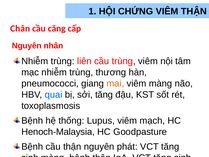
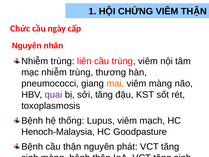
Chân: Chân -> Chức (20, 28)
căng: căng -> ngày (57, 28)
quai colour: blue -> purple (54, 95)
